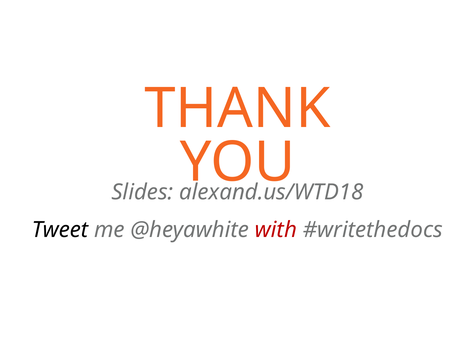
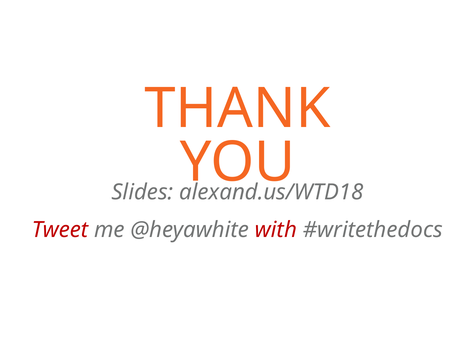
Tweet colour: black -> red (60, 230)
